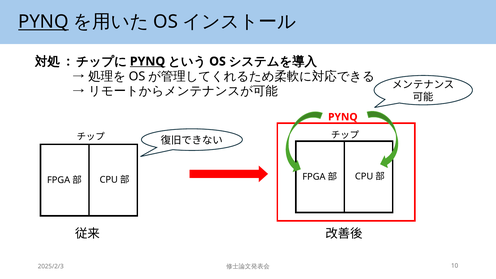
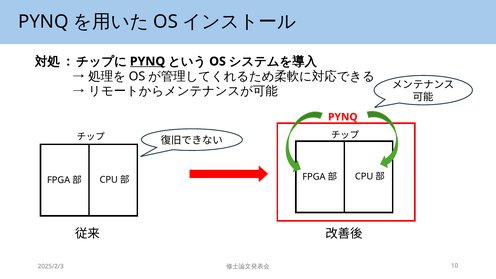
PYNQ underline: present -> none (43, 22)
